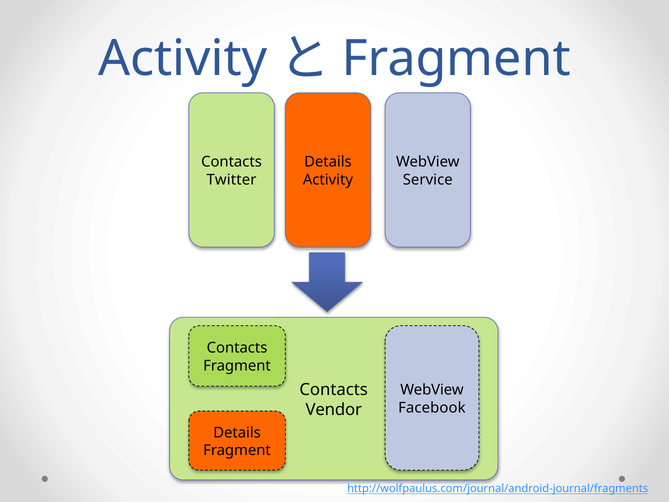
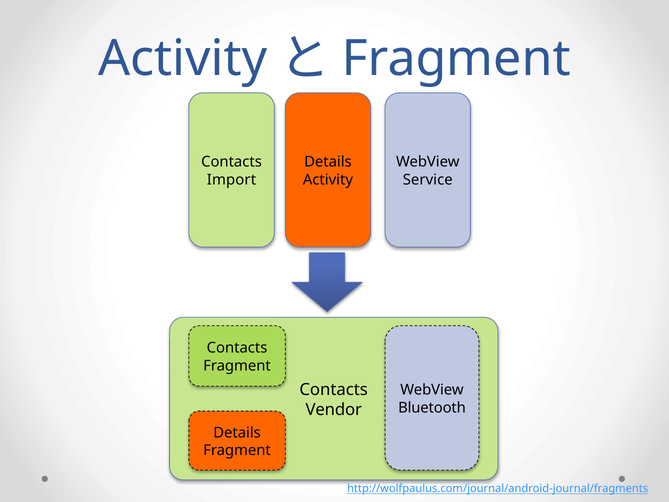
Twitter: Twitter -> Import (231, 180)
Facebook: Facebook -> Bluetooth (432, 408)
